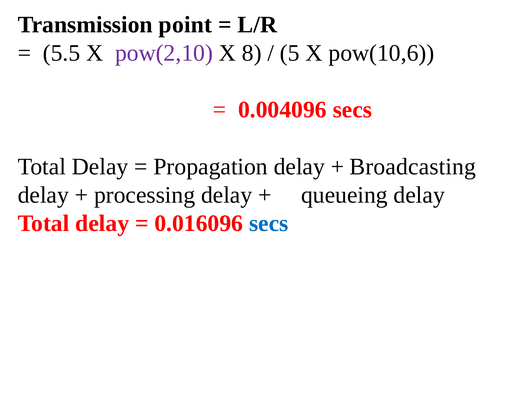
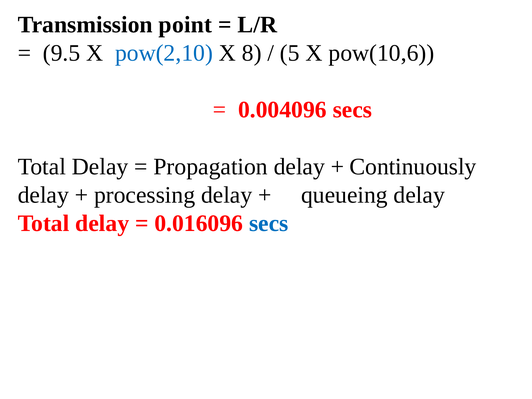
5.5: 5.5 -> 9.5 (62, 53)
pow(2,10 colour: purple -> blue (164, 53)
Broadcasting: Broadcasting -> Continuously (413, 167)
